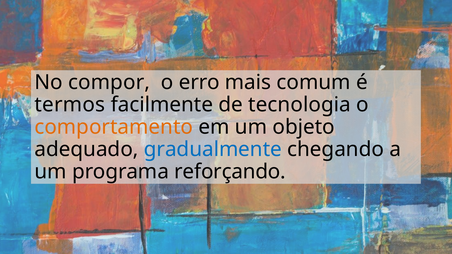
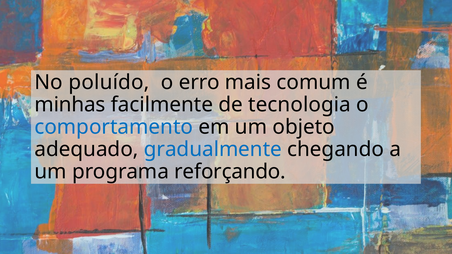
compor: compor -> poluído (109, 82)
termos: termos -> minhas (70, 105)
comportamento colour: orange -> blue (114, 127)
